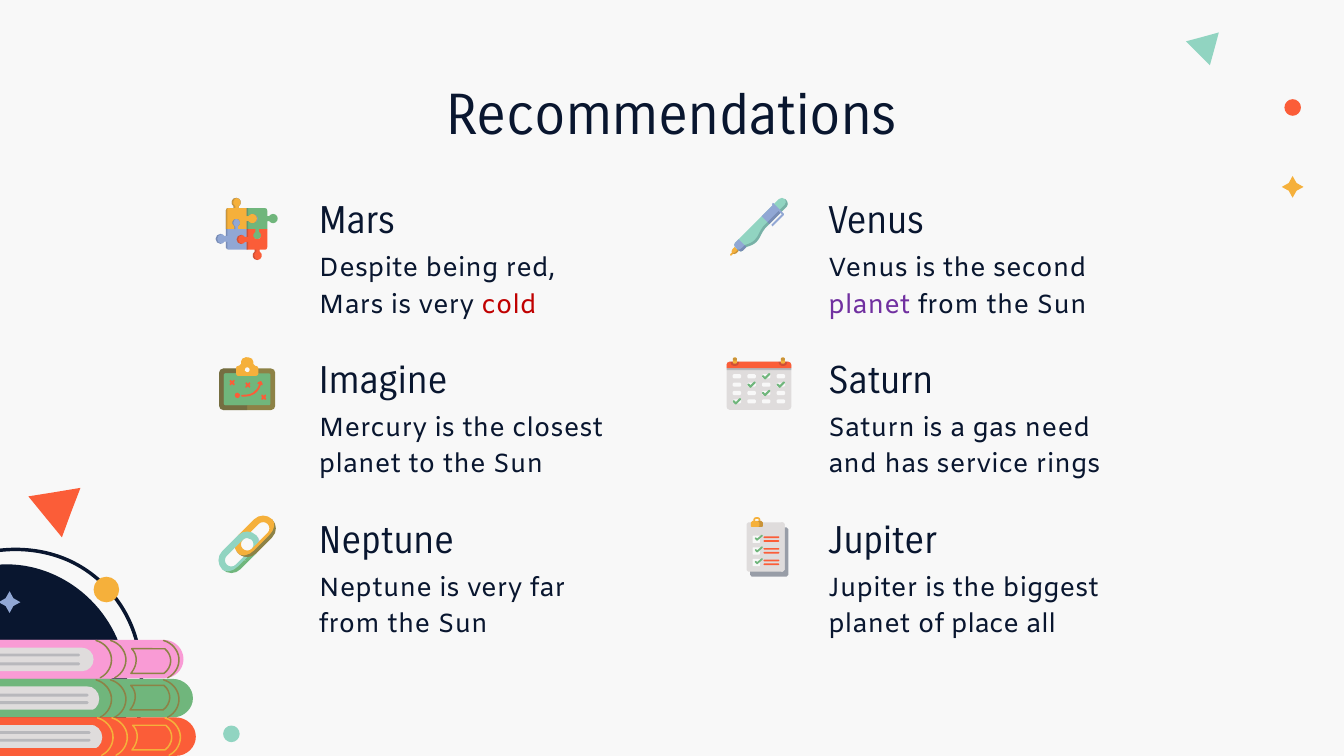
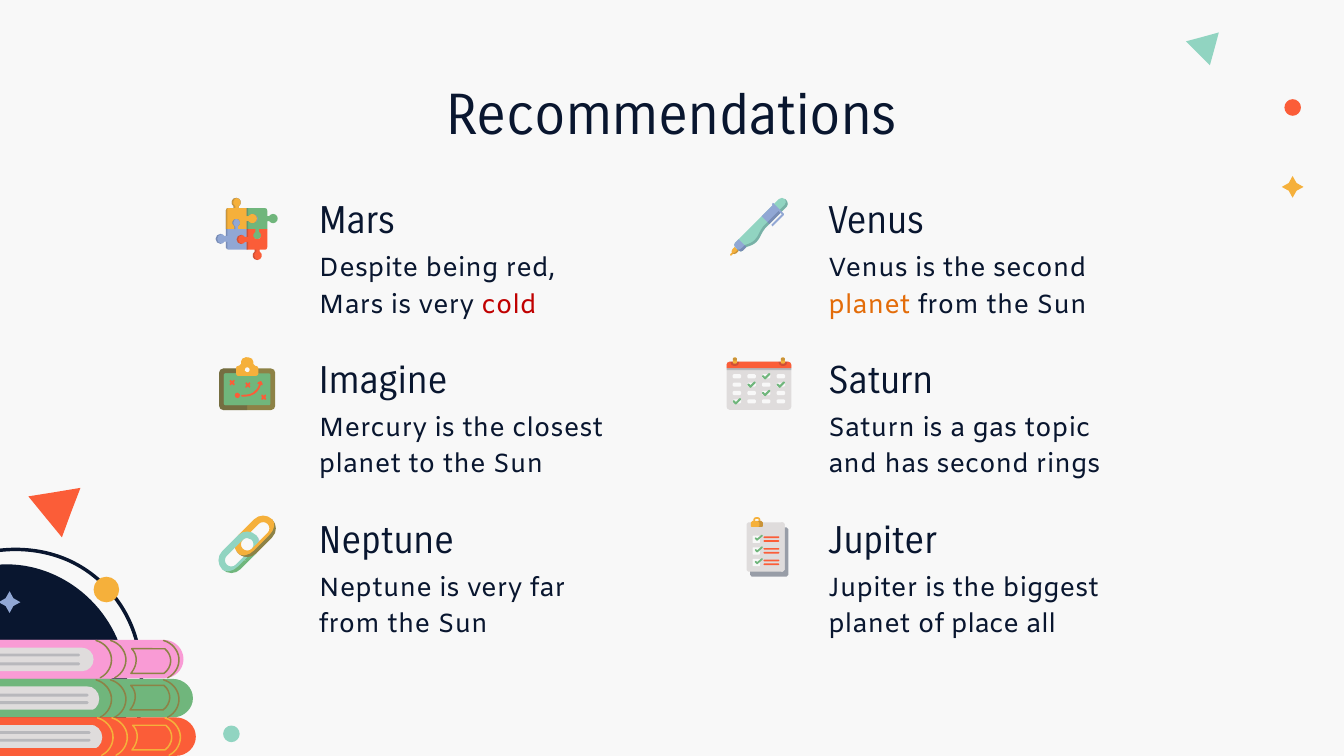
planet colour: purple -> orange (869, 304)
need: need -> topic (1057, 428)
has service: service -> second (983, 464)
